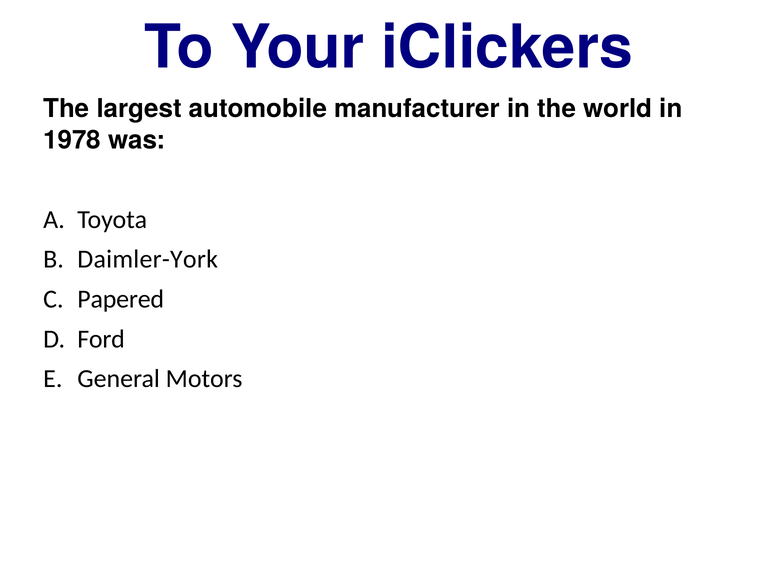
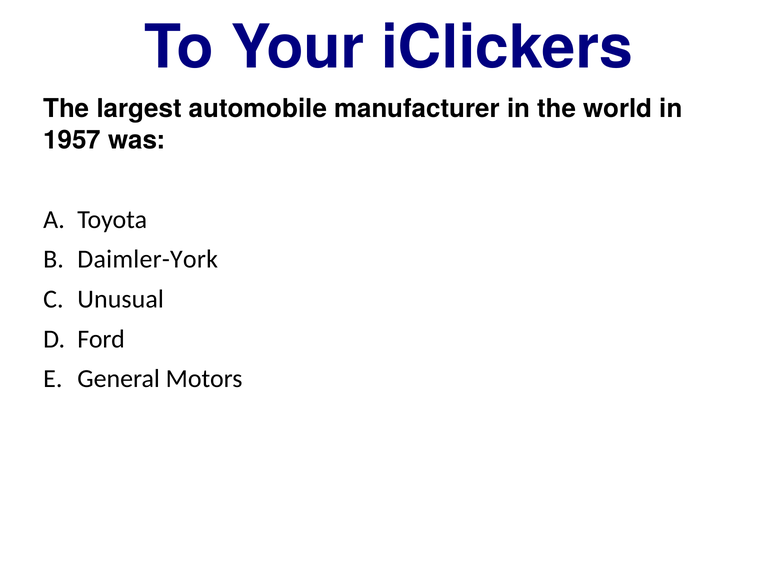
1978: 1978 -> 1957 (72, 140)
Papered: Papered -> Unusual (121, 299)
